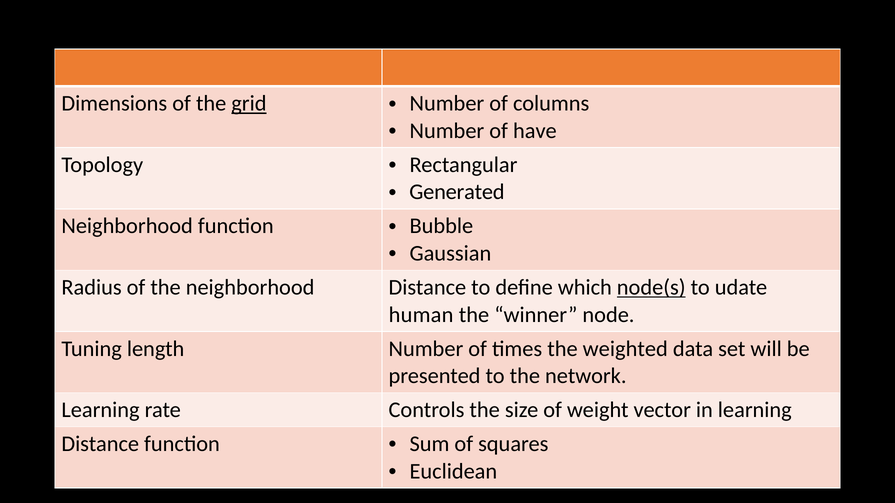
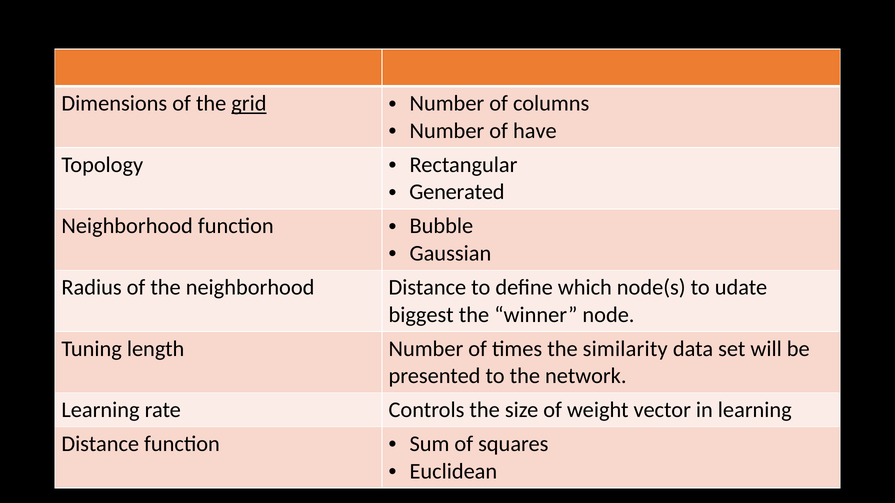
node(s underline: present -> none (651, 288)
human: human -> biggest (421, 315)
weighted: weighted -> similarity (625, 349)
